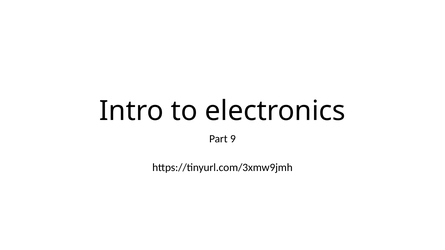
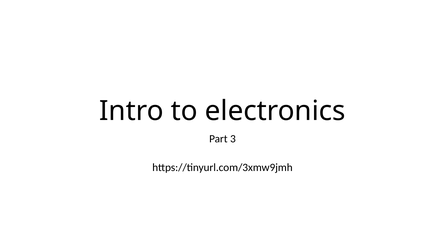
9: 9 -> 3 (233, 139)
